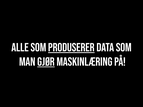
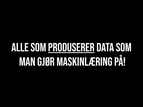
GJØR underline: present -> none (46, 62)
